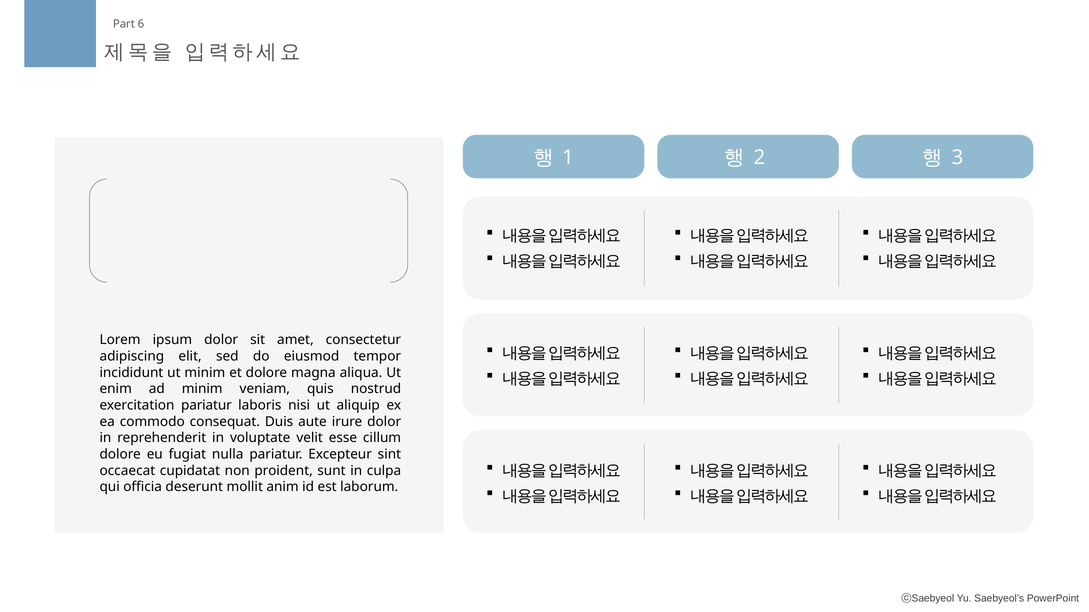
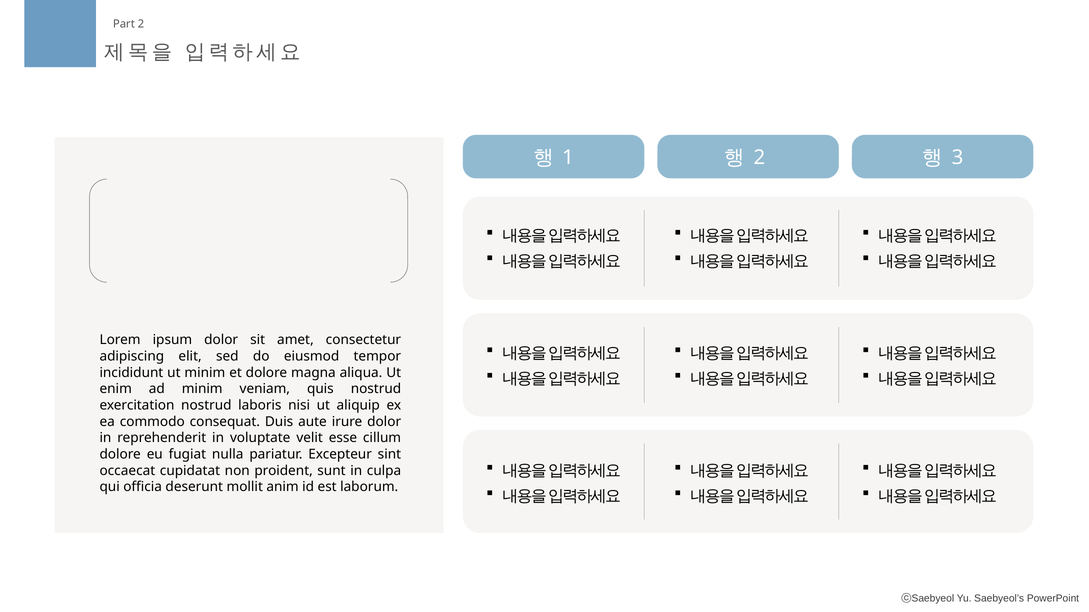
Part 6: 6 -> 2 (141, 24)
exercitation pariatur: pariatur -> nostrud (206, 406)
